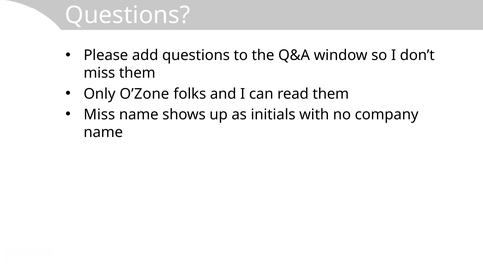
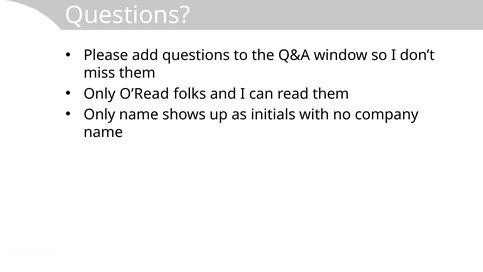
O’Zone: O’Zone -> O’Read (144, 94)
Miss: Miss -> Only (99, 114)
